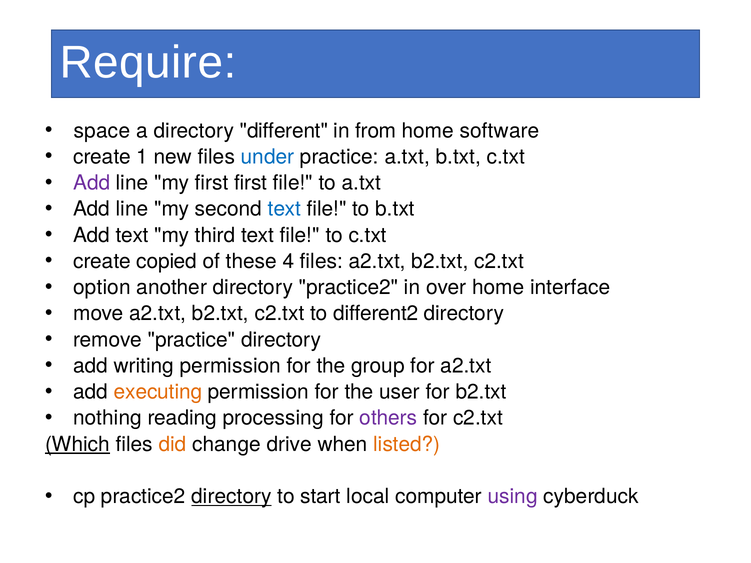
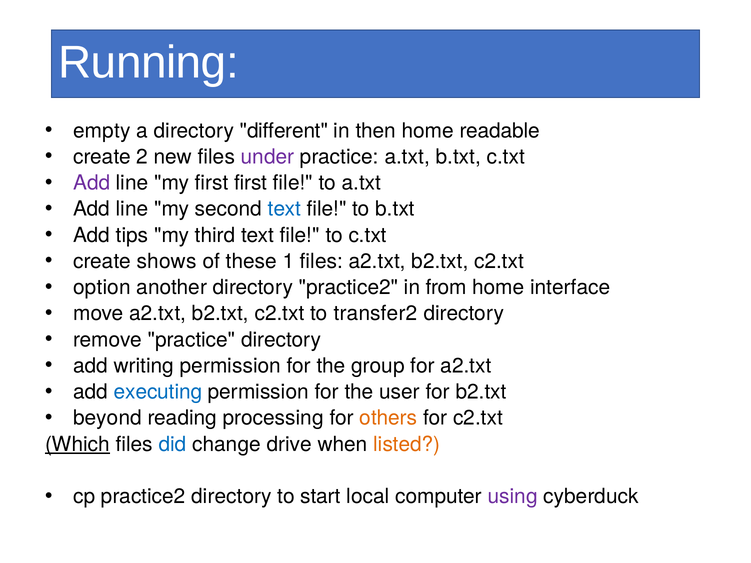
Require: Require -> Running (149, 62)
space: space -> empty (102, 131)
from: from -> then (376, 131)
software: software -> readable (500, 131)
1: 1 -> 2 (142, 157)
under colour: blue -> purple (267, 157)
Add text: text -> tips (132, 235)
copied: copied -> shows (167, 261)
4: 4 -> 1 (288, 261)
over: over -> from (446, 288)
different2: different2 -> transfer2 (376, 314)
executing colour: orange -> blue (158, 392)
nothing: nothing -> beyond (107, 418)
others colour: purple -> orange (388, 418)
did colour: orange -> blue (173, 444)
directory underline: present -> none (231, 497)
